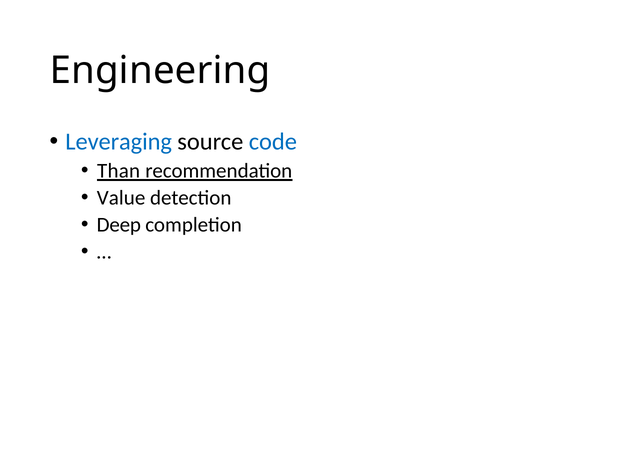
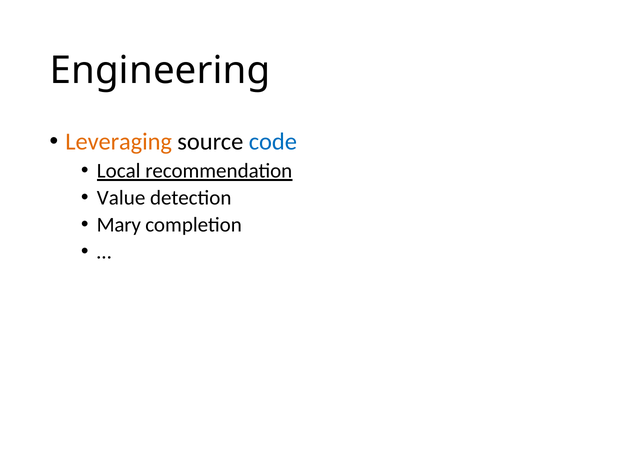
Leveraging colour: blue -> orange (119, 142)
Than: Than -> Local (119, 171)
Deep: Deep -> Mary (119, 225)
